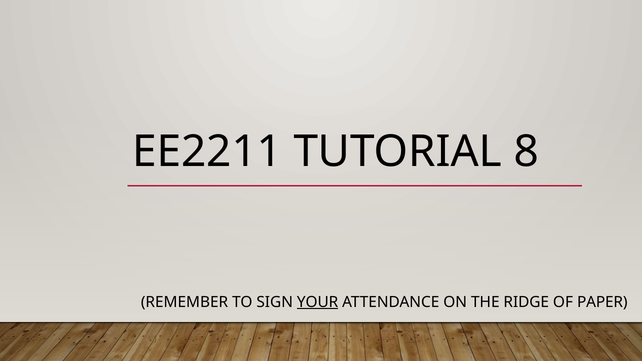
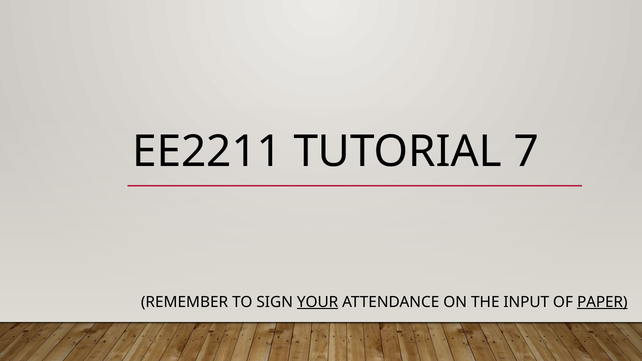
8: 8 -> 7 (526, 152)
RIDGE: RIDGE -> INPUT (526, 302)
PAPER underline: none -> present (602, 302)
